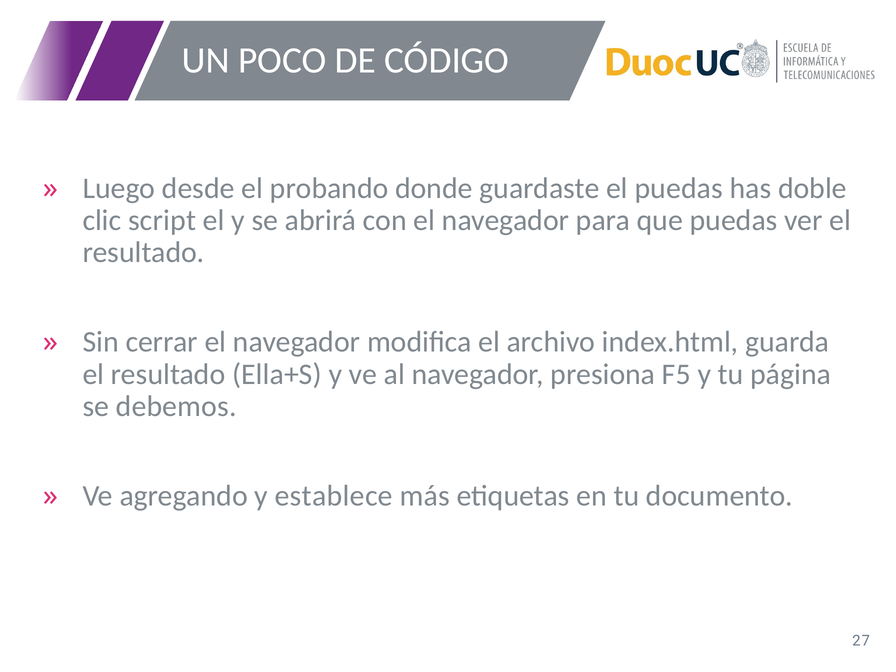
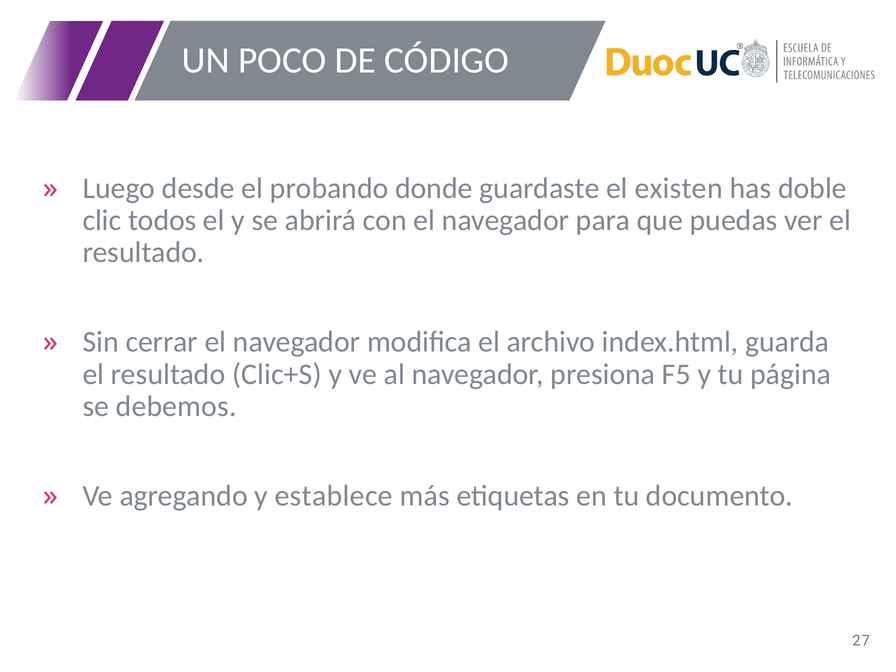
el puedas: puedas -> existen (679, 188)
script: script -> todos (162, 220)
Ella+S: Ella+S -> Clic+S (277, 374)
